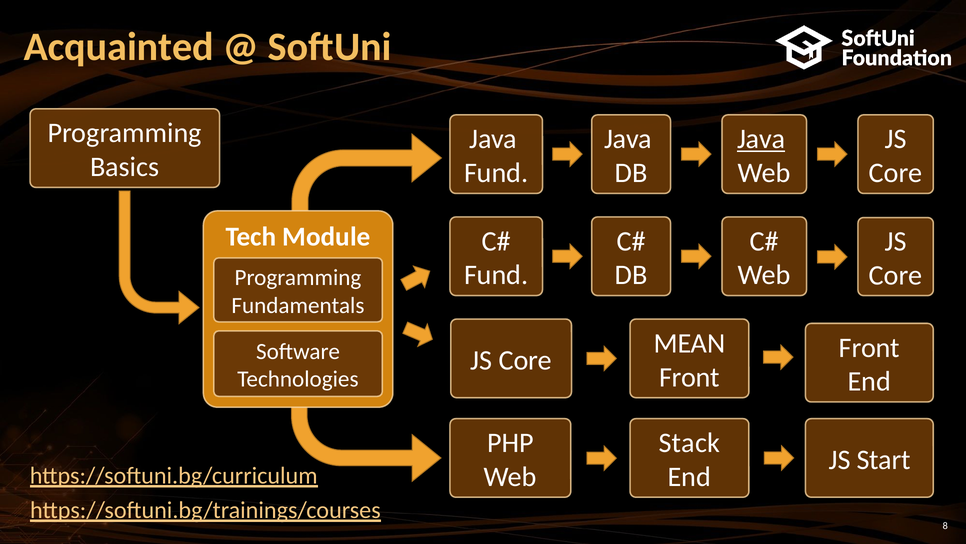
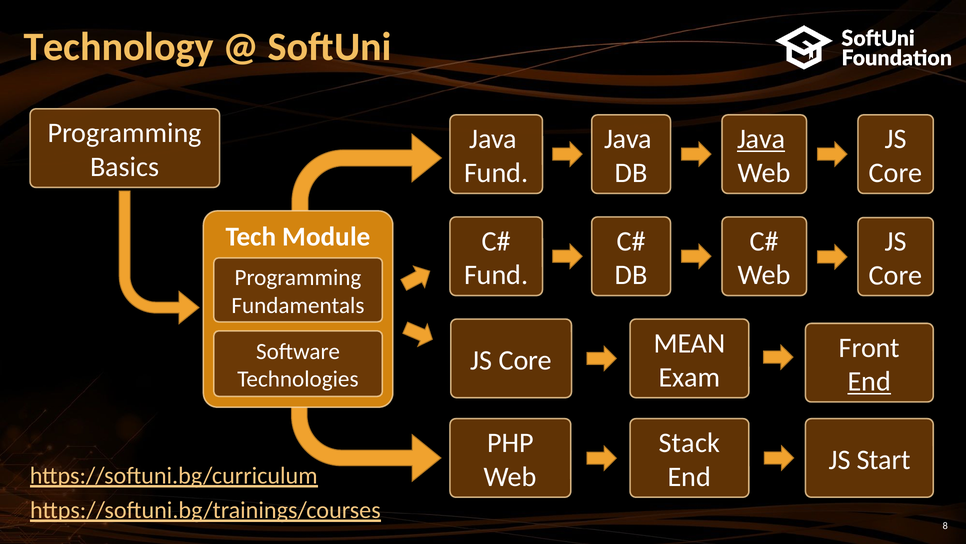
Acquainted: Acquainted -> Technology (119, 47)
Front: Front -> Exam (690, 377)
End underline: none -> present (869, 381)
